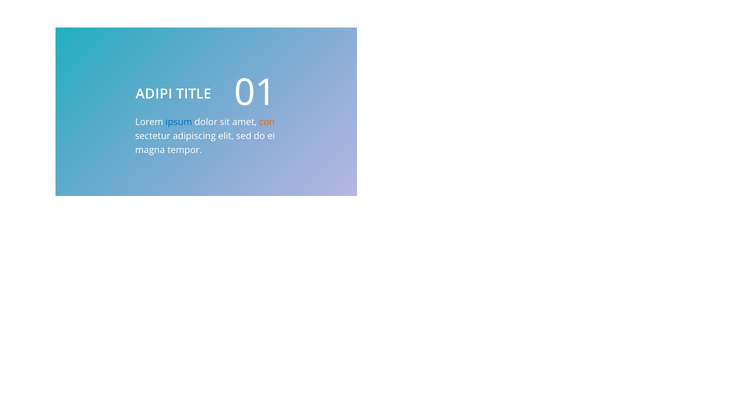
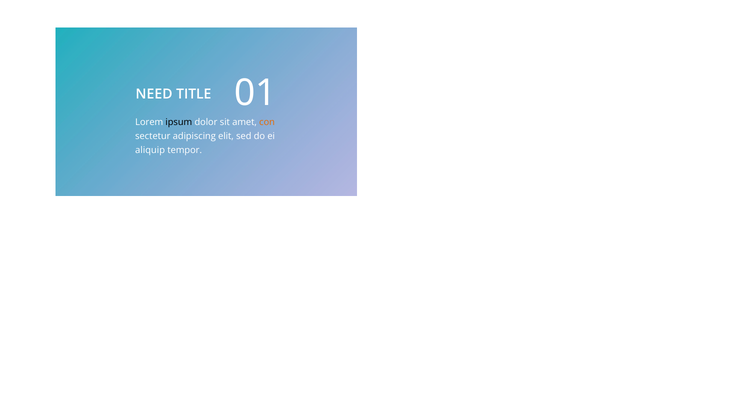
ADIPI: ADIPI -> NEED (154, 94)
ipsum colour: blue -> black (179, 122)
magna: magna -> aliquip (150, 150)
